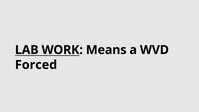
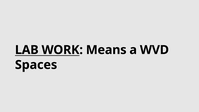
Forced: Forced -> Spaces (36, 65)
